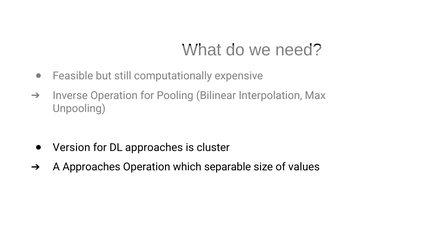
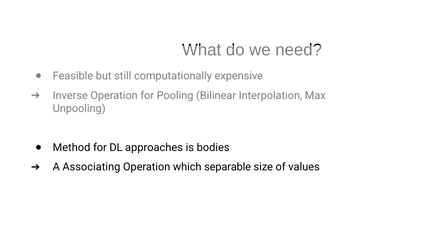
Version: Version -> Method (72, 148)
cluster: cluster -> bodies (213, 148)
A Approaches: Approaches -> Associating (91, 167)
